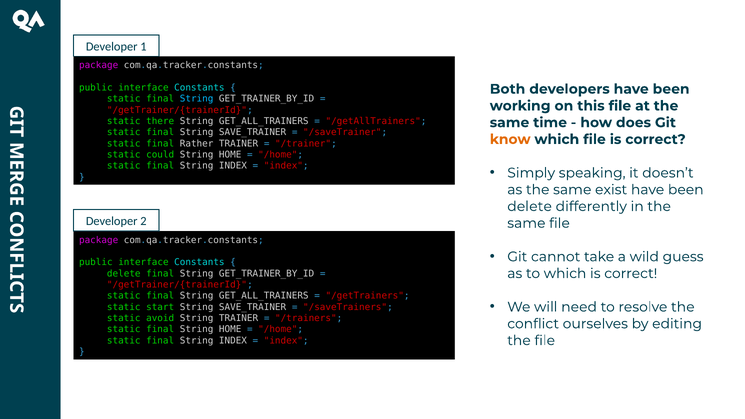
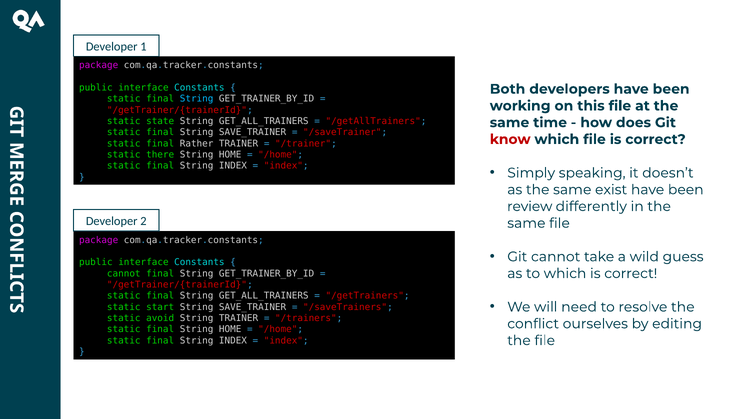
there: there -> state (160, 121)
know colour: orange -> red (510, 139)
could: could -> there (160, 155)
delete: delete -> review (530, 206)
delete: delete -> cannot (124, 274)
